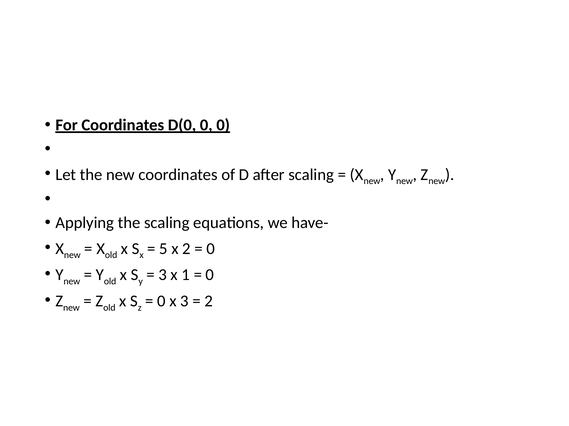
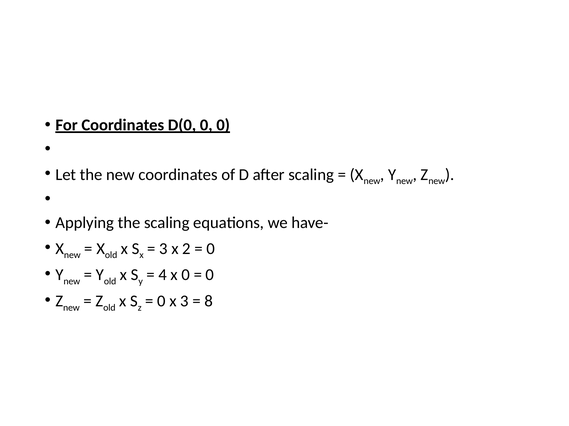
5: 5 -> 3 (164, 249)
3: 3 -> 4 (163, 275)
x 1: 1 -> 0 (186, 275)
2: 2 -> 8 (209, 302)
